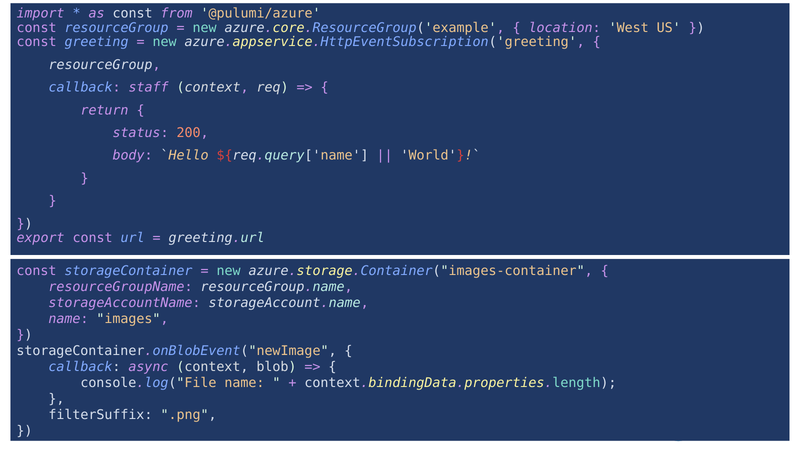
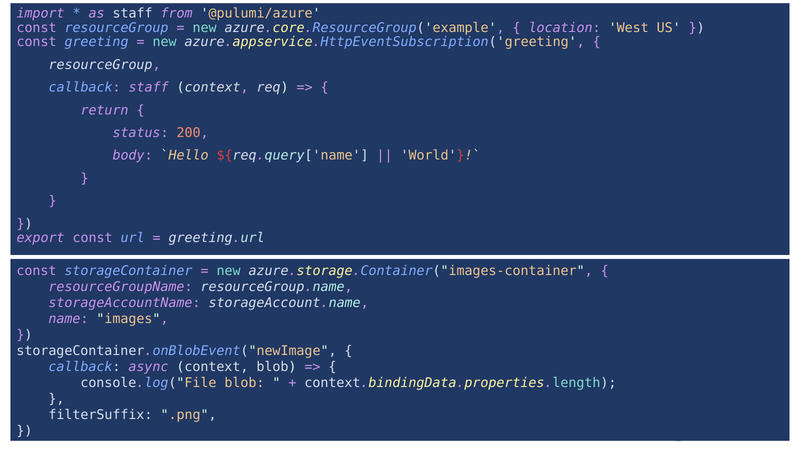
as const: const -> staff (133, 13)
console.log("File name: name -> blob (244, 383)
